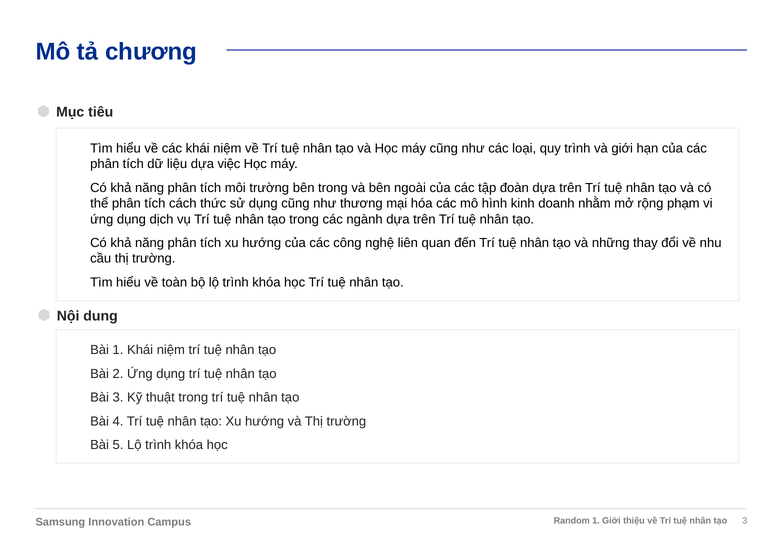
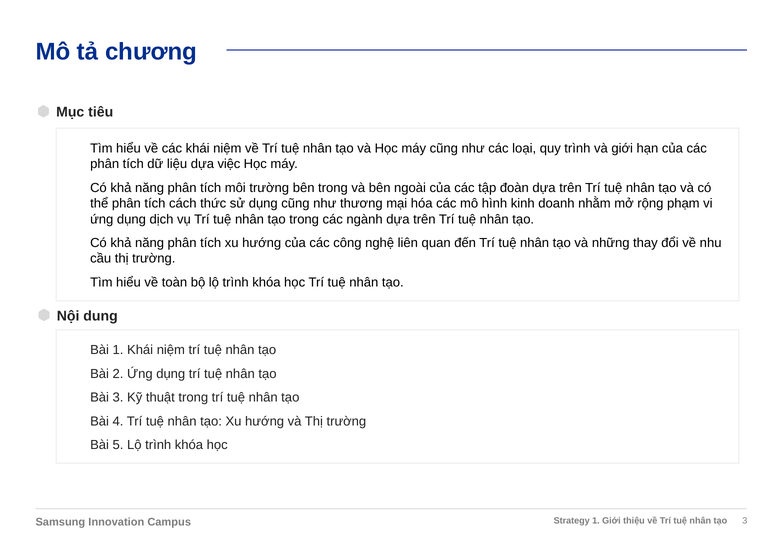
Random: Random -> Strategy (572, 520)
